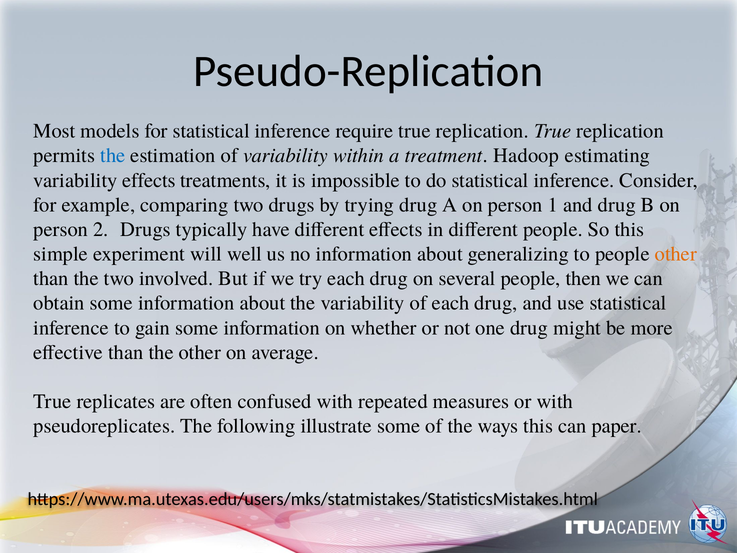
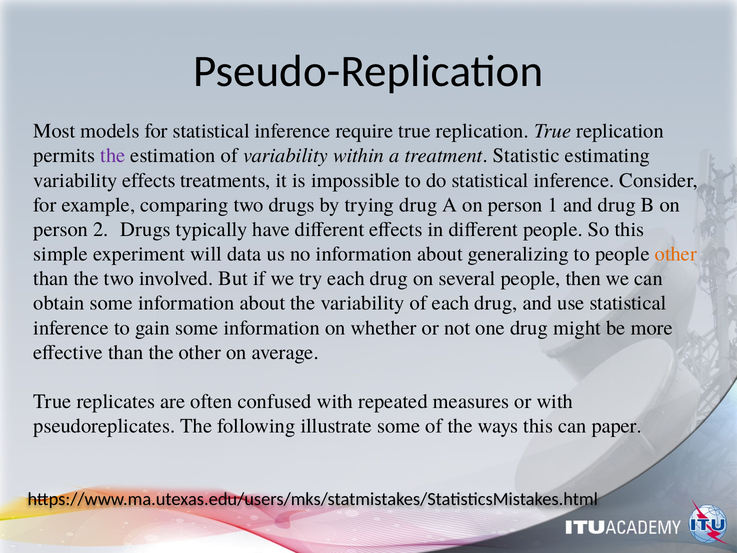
the colour: blue -> purple (113, 156)
Hadoop: Hadoop -> Statistic (526, 156)
well: well -> data (244, 254)
